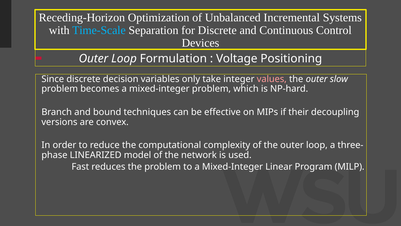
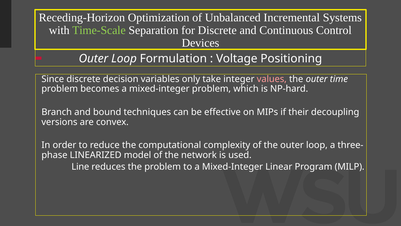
Time-Scale colour: light blue -> light green (99, 30)
slow: slow -> time (339, 79)
Fast: Fast -> Line (80, 166)
